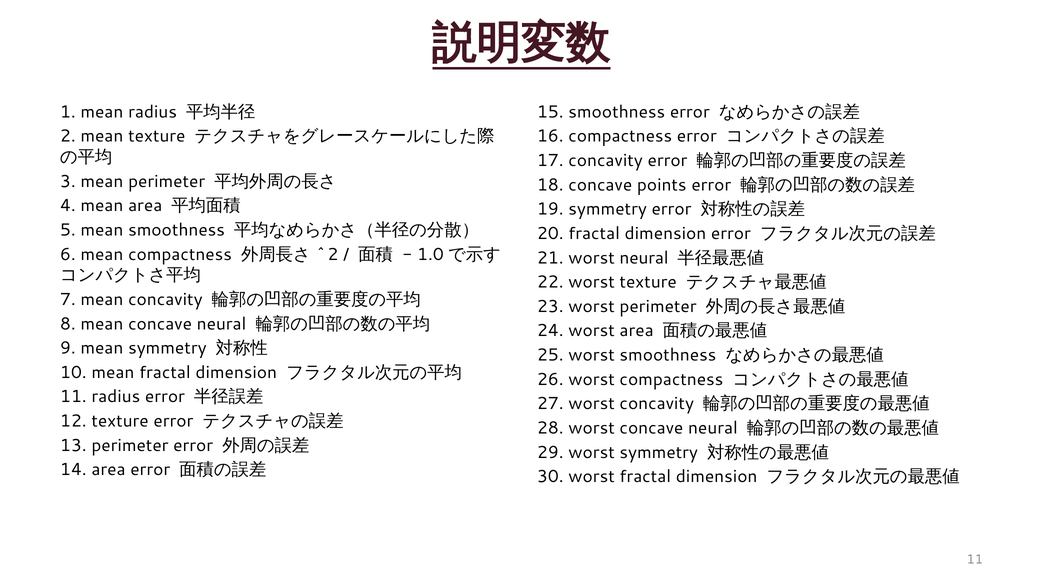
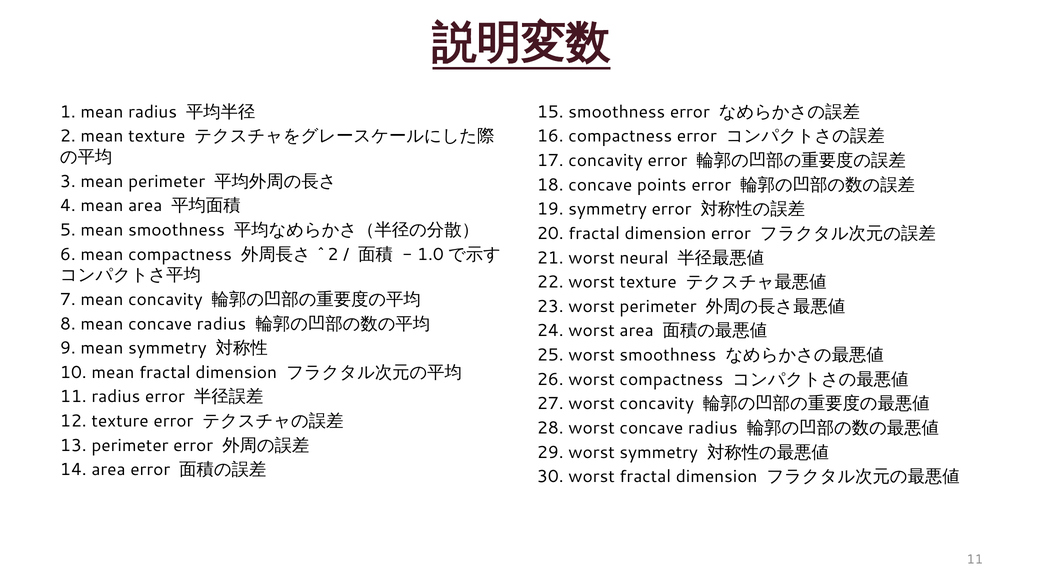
mean concave neural: neural -> radius (221, 324)
worst concave neural: neural -> radius (713, 428)
